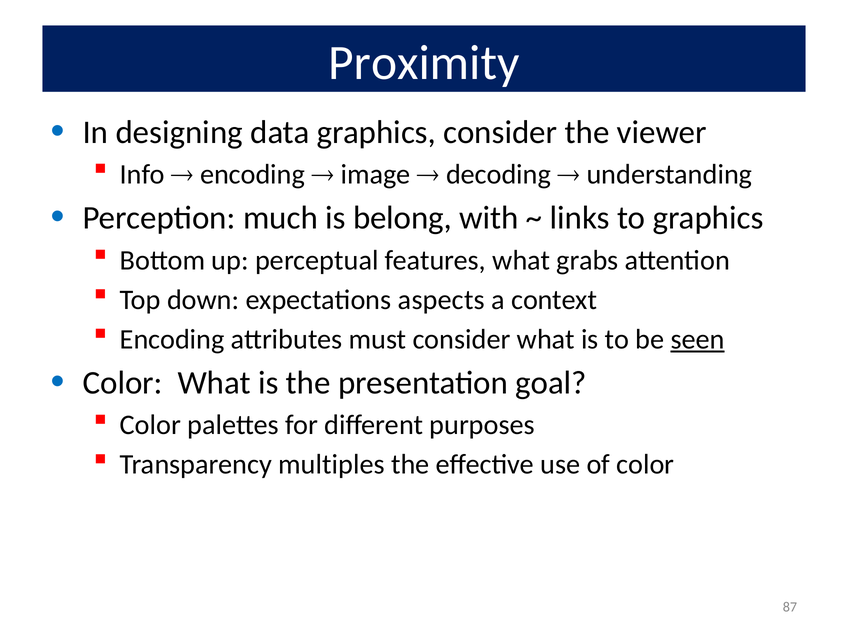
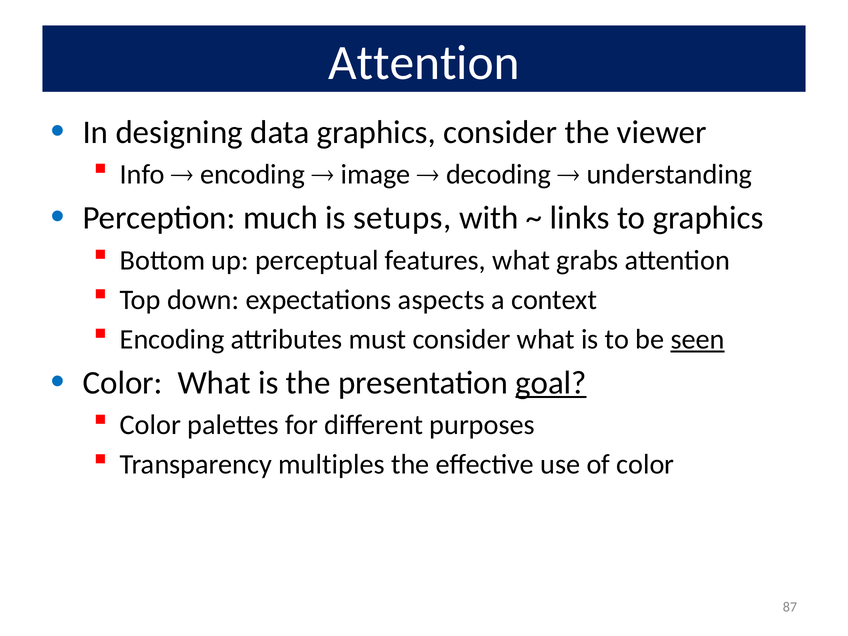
Proximity: Proximity -> Attention (424, 63)
belong: belong -> setups (402, 218)
goal underline: none -> present (551, 383)
